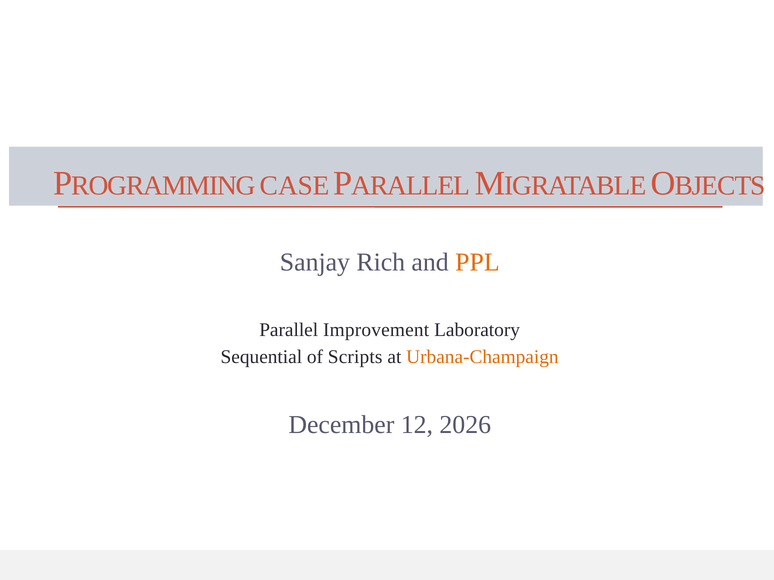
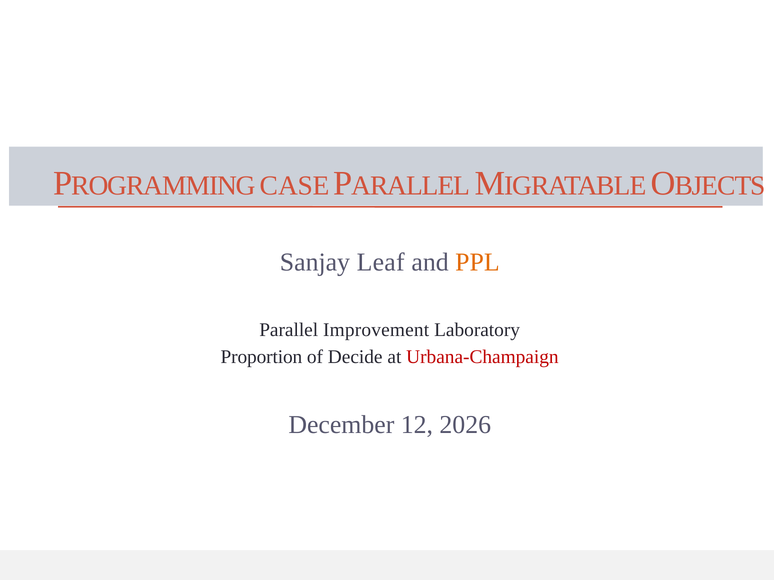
Rich: Rich -> Leaf (381, 262)
Sequential: Sequential -> Proportion (261, 357)
Scripts: Scripts -> Decide (355, 357)
Urbana-Champaign colour: orange -> red (482, 357)
